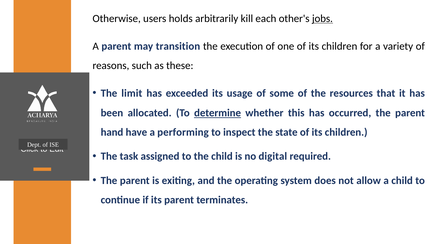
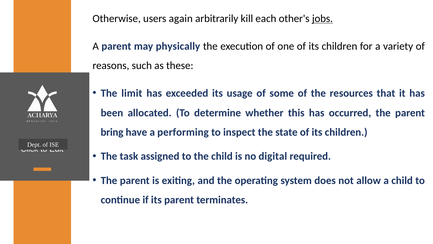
holds: holds -> again (181, 18)
transition: transition -> physically (178, 46)
determine underline: present -> none (218, 113)
hand: hand -> bring (112, 132)
